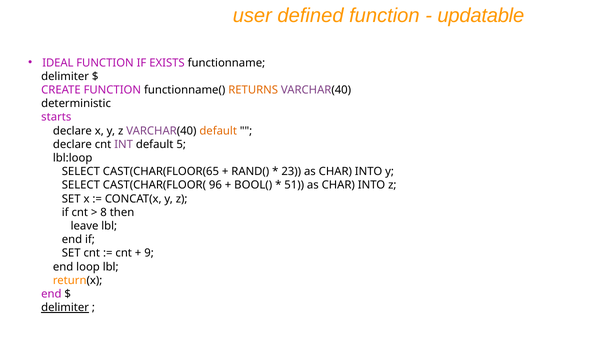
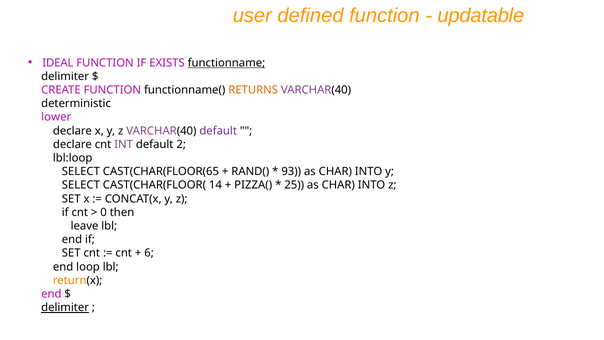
functionname underline: none -> present (226, 63)
starts: starts -> lower (56, 117)
default colour: orange -> purple (218, 131)
5: 5 -> 2 (181, 144)
23: 23 -> 93 (291, 171)
96: 96 -> 14 (215, 185)
BOOL(: BOOL( -> PIZZA( (253, 185)
51: 51 -> 25 (294, 185)
8: 8 -> 0 (104, 212)
9: 9 -> 6 (149, 253)
